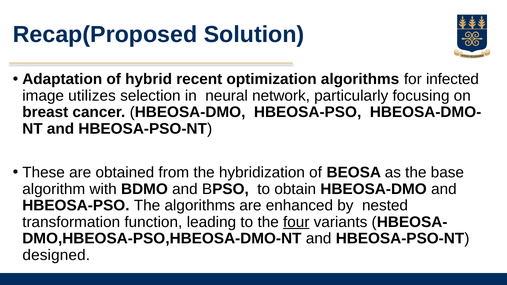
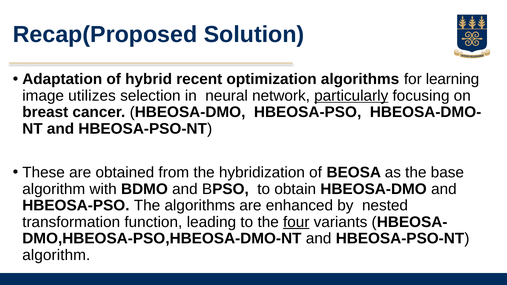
infected: infected -> learning (452, 79)
particularly underline: none -> present (351, 96)
designed: designed -> algorithm (56, 255)
